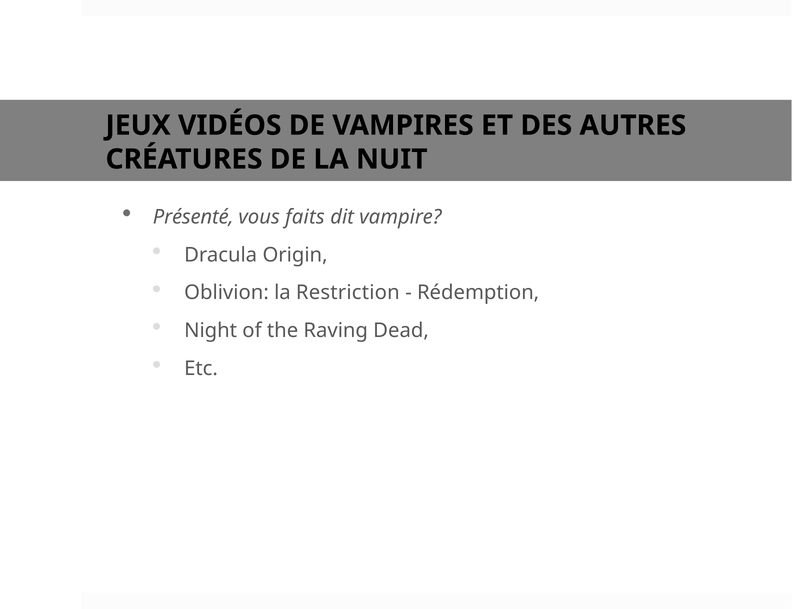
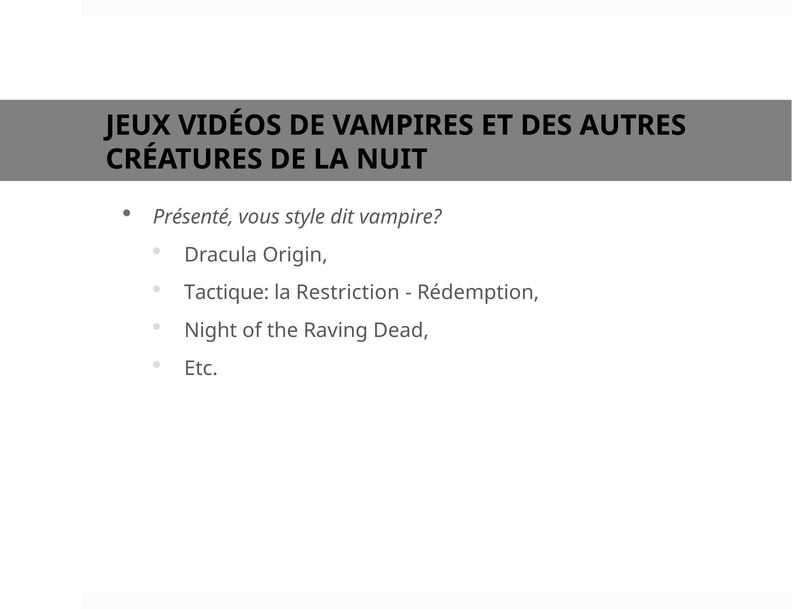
faits: faits -> style (305, 217)
Oblivion: Oblivion -> Tactique (227, 293)
